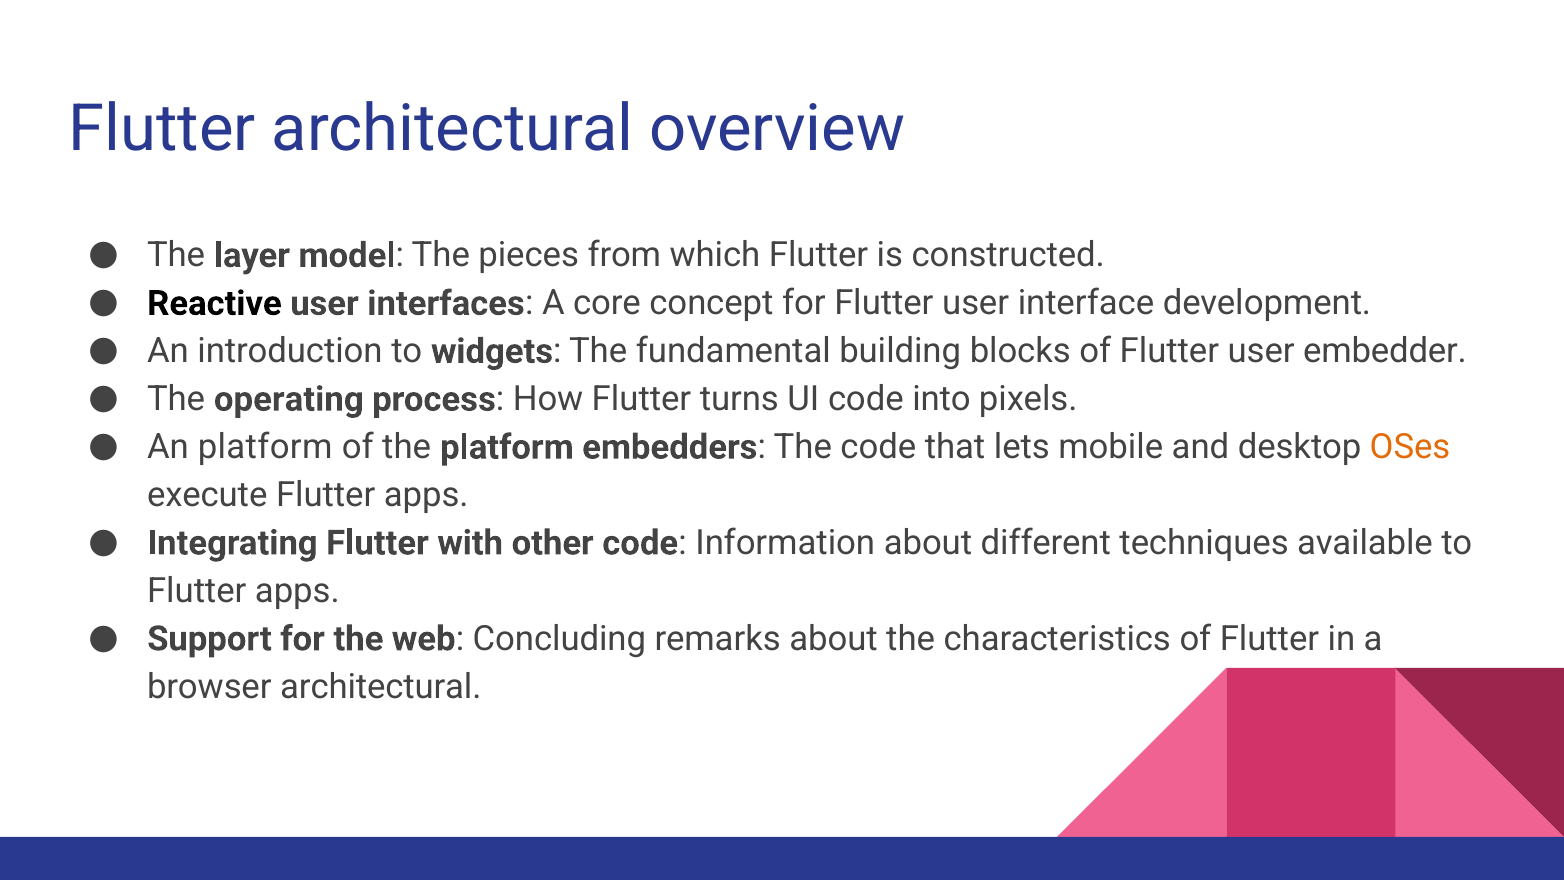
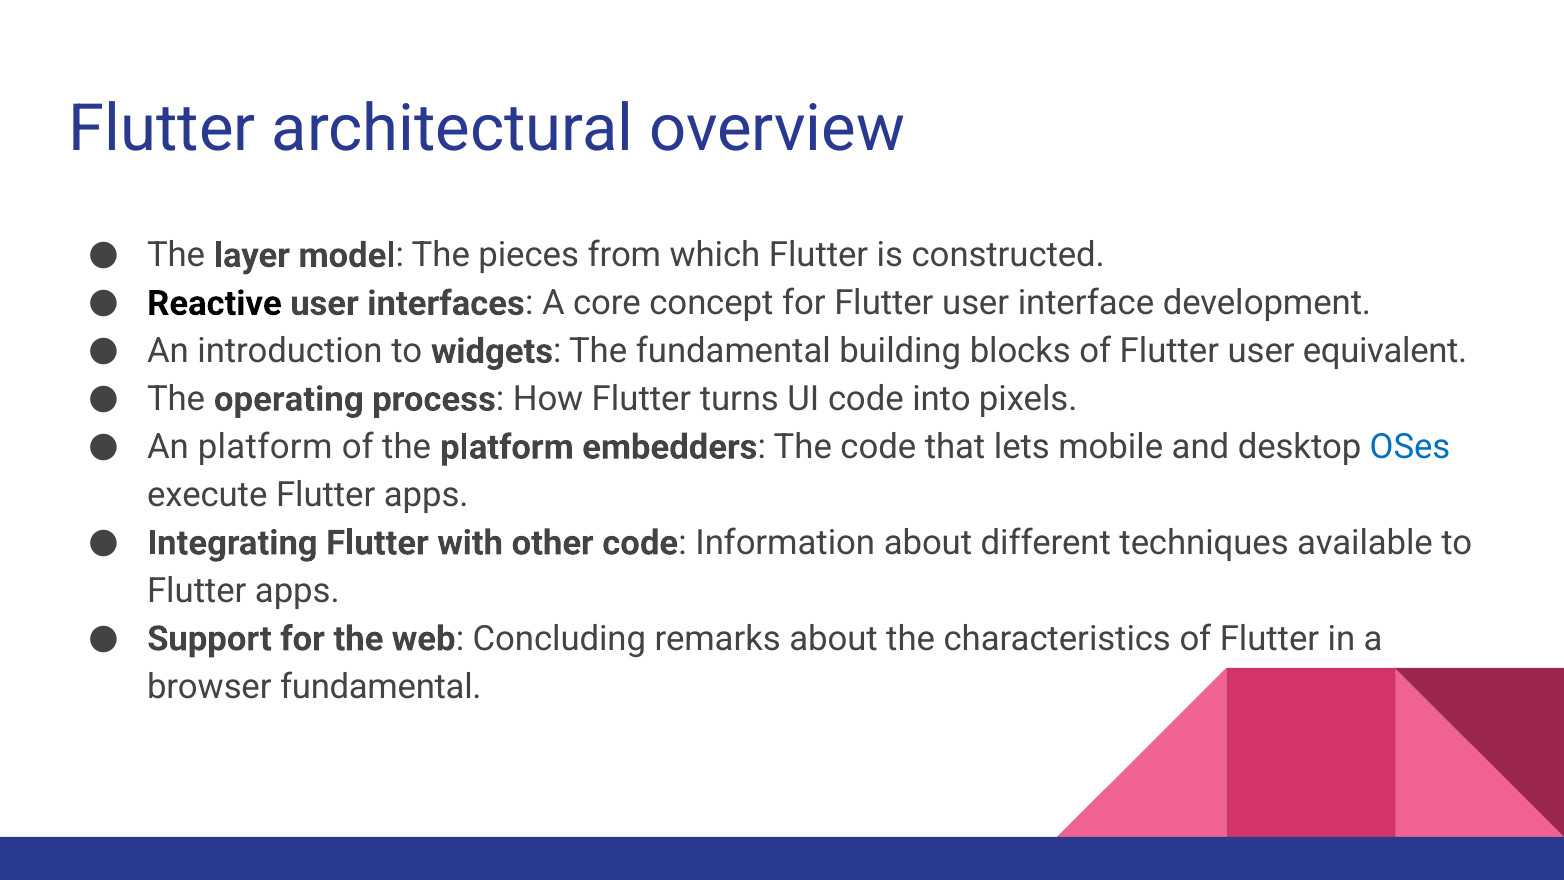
embedder: embedder -> equivalent (1385, 351)
OSes colour: orange -> blue (1410, 447)
browser architectural: architectural -> fundamental (381, 687)
